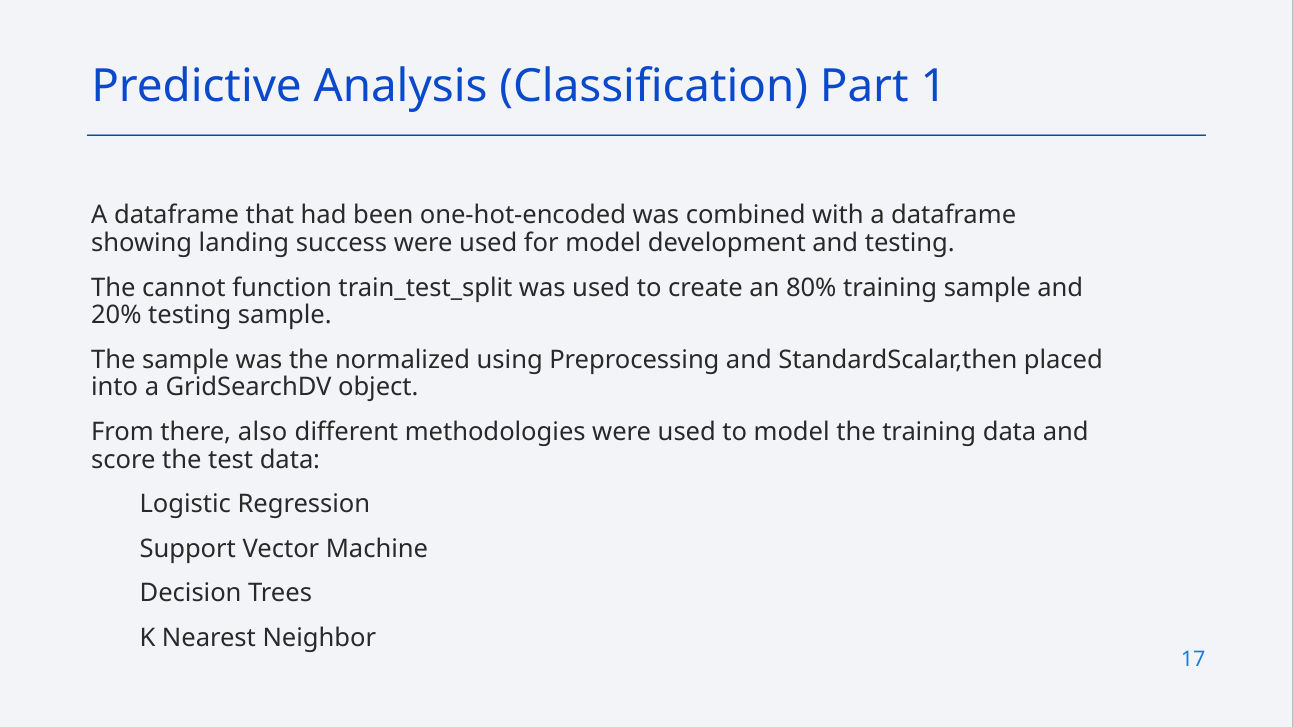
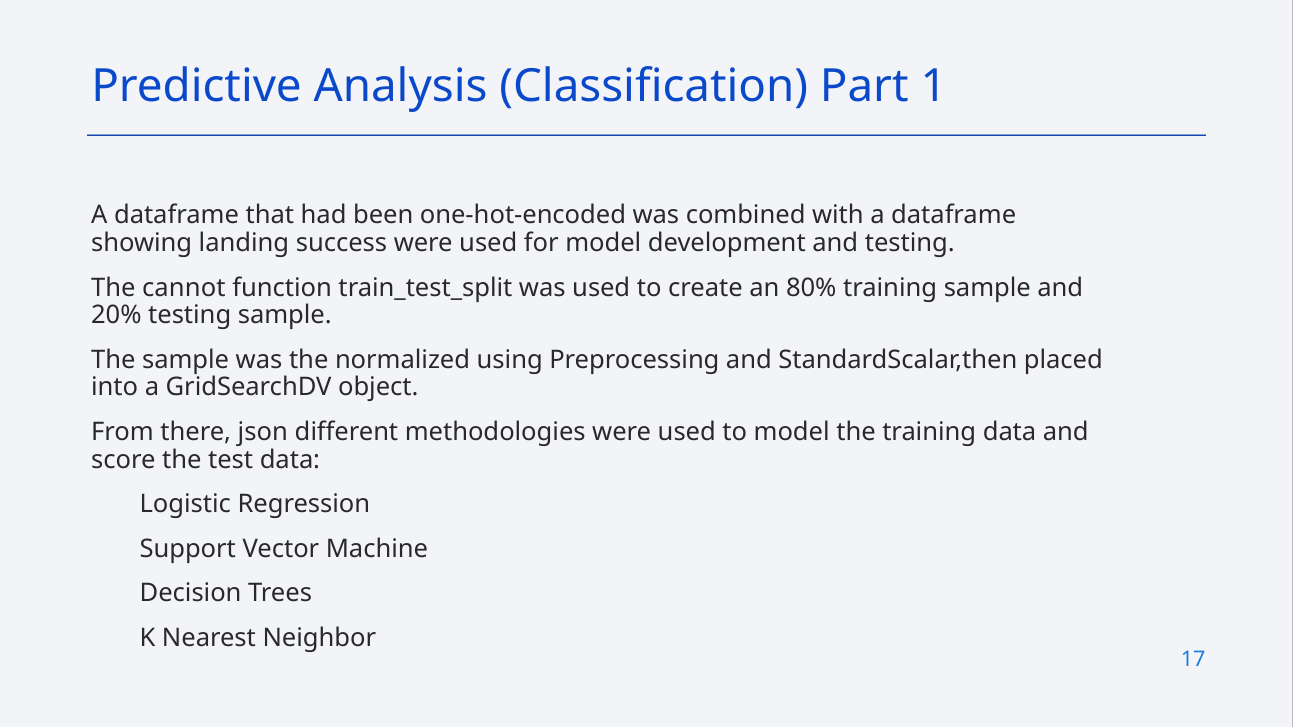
also: also -> json (263, 432)
